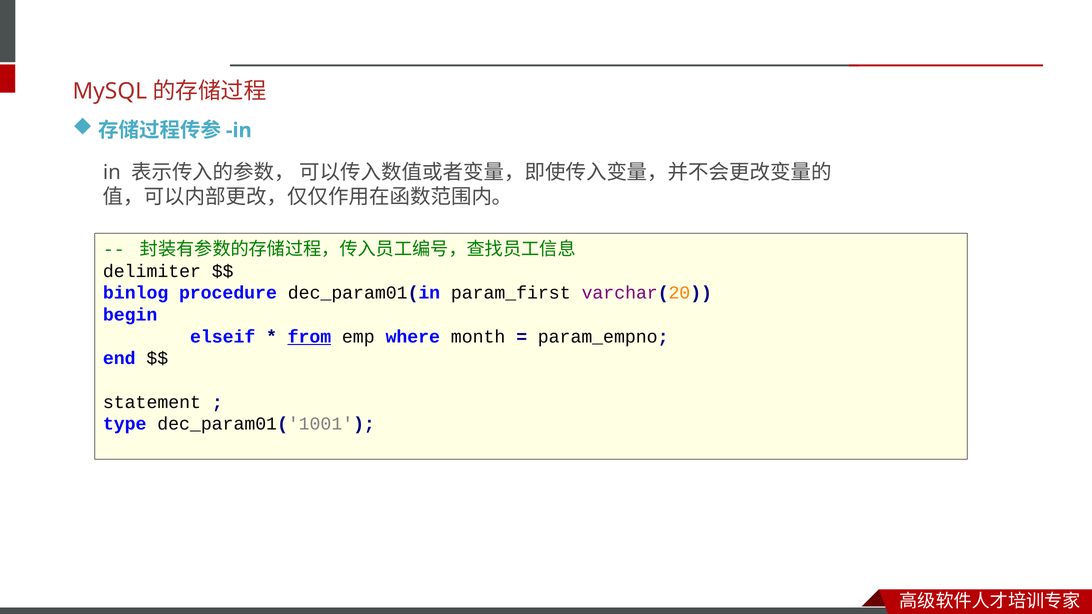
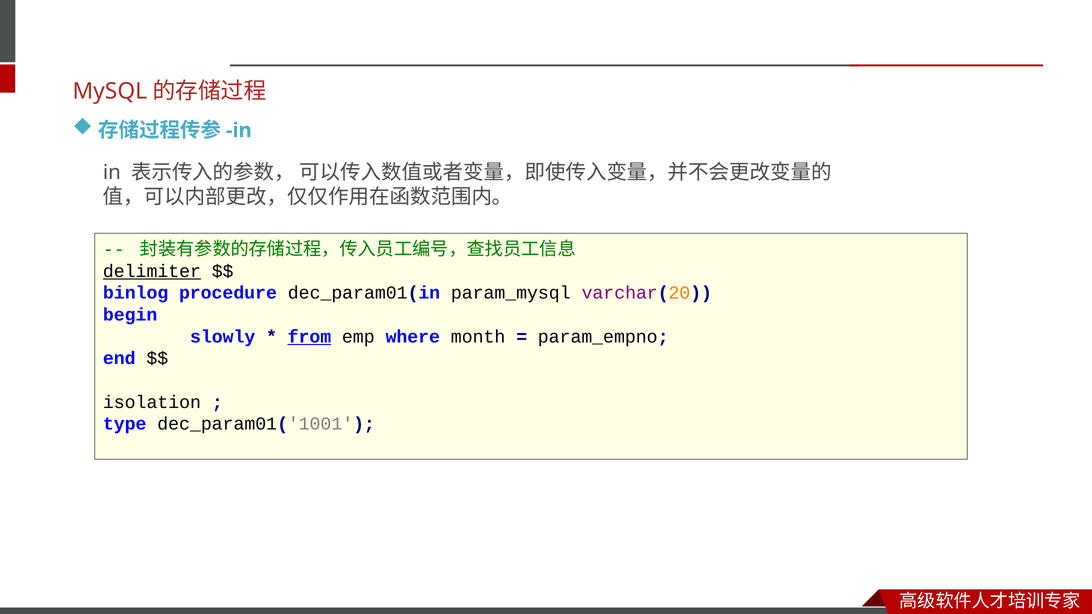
delimiter underline: none -> present (152, 271)
param_first: param_first -> param_mysql (511, 293)
elseif: elseif -> slowly (223, 337)
statement: statement -> isolation (152, 402)
